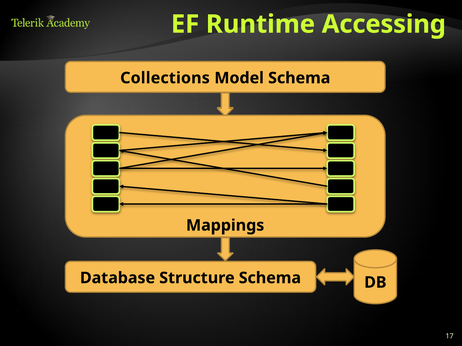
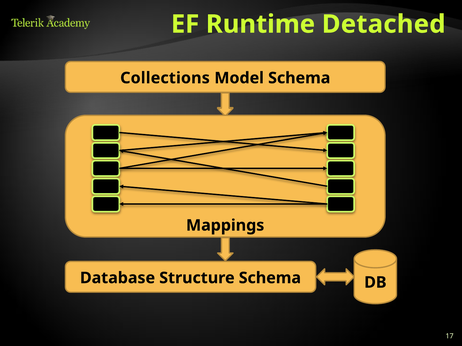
Accessing: Accessing -> Detached (384, 24)
